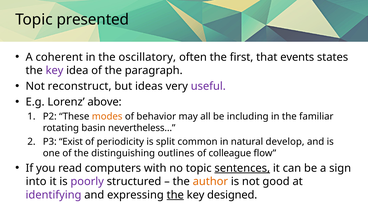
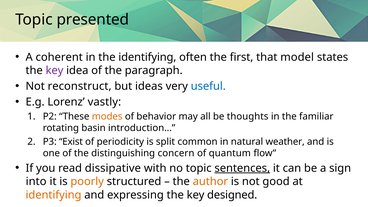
the oscillatory: oscillatory -> identifying (147, 57)
events: events -> model (297, 57)
useful colour: purple -> blue (208, 86)
above: above -> vastly (104, 102)
including: including -> thoughts (248, 117)
nevertheless…: nevertheless… -> introduction… (142, 128)
develop: develop -> weather (285, 142)
outlines: outlines -> concern (176, 153)
colleague: colleague -> quantum (230, 153)
computers: computers -> dissipative (113, 168)
poorly colour: purple -> orange (87, 181)
identifying colour: purple -> orange (54, 195)
the underline: present -> none (175, 195)
